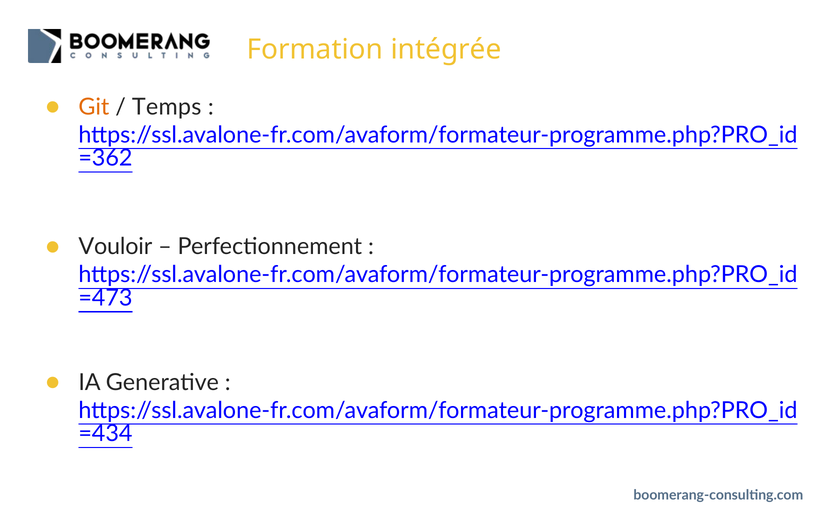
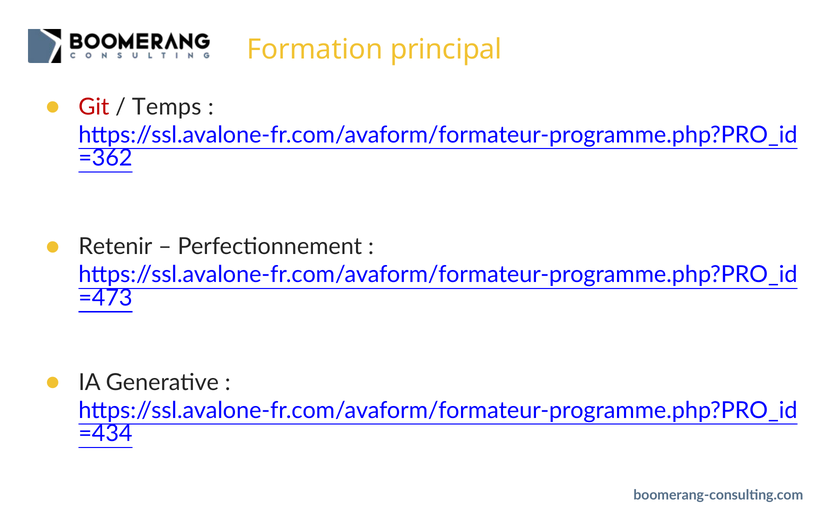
intégrée: intégrée -> principal (446, 49)
Git colour: orange -> red (94, 107)
Vouloir: Vouloir -> Retenir (115, 247)
